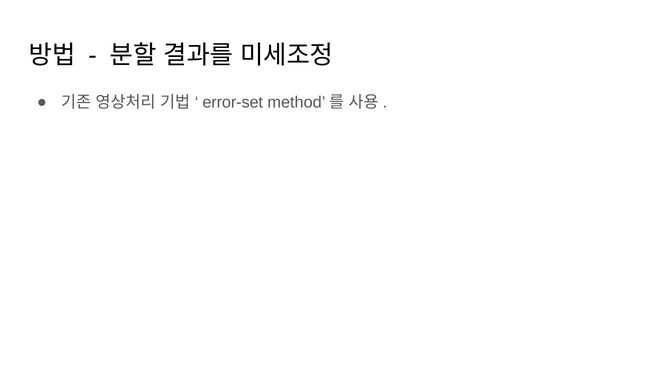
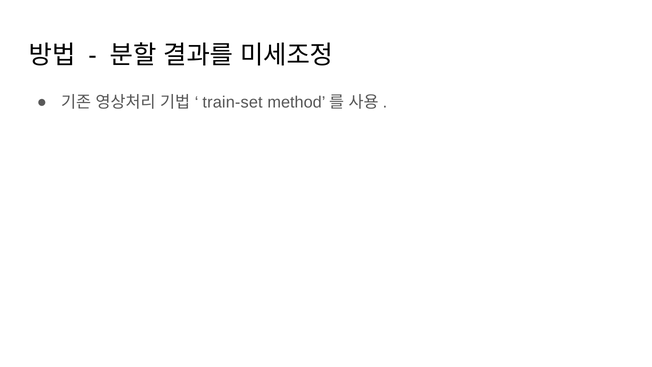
error-set: error-set -> train-set (233, 103)
